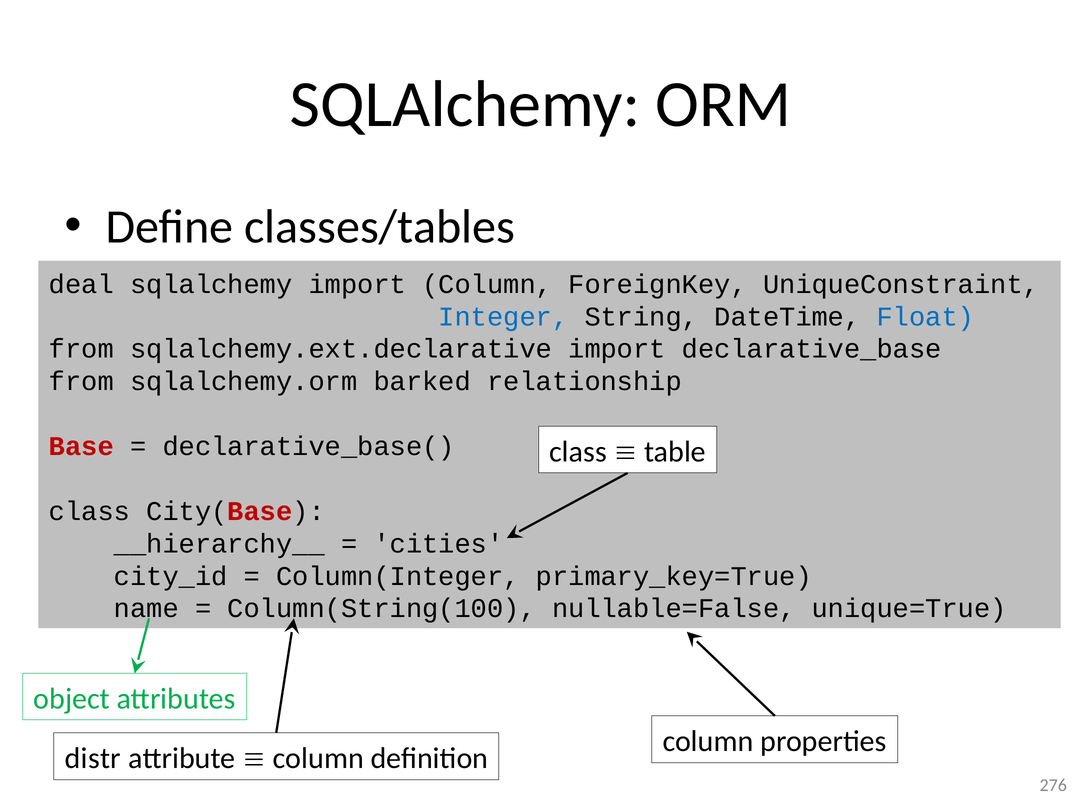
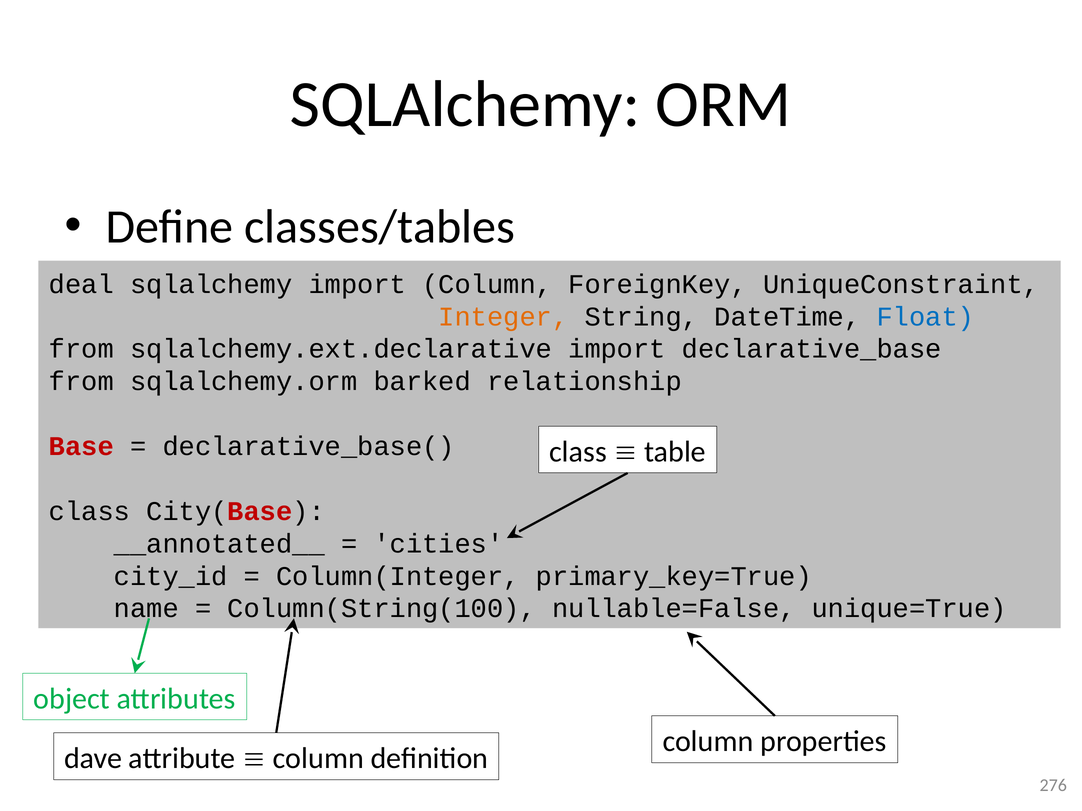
Integer colour: blue -> orange (503, 317)
__hierarchy__: __hierarchy__ -> __annotated__ (219, 544)
distr: distr -> dave (93, 759)
